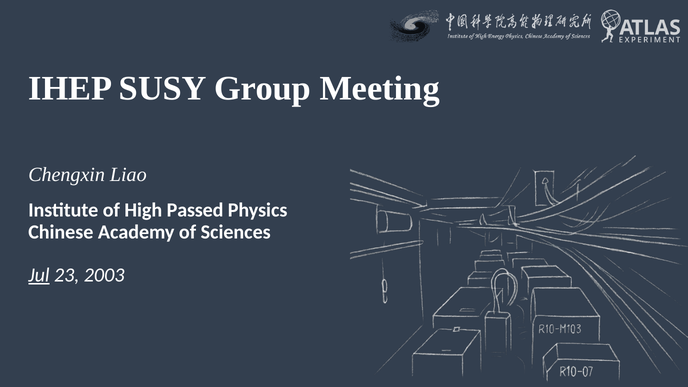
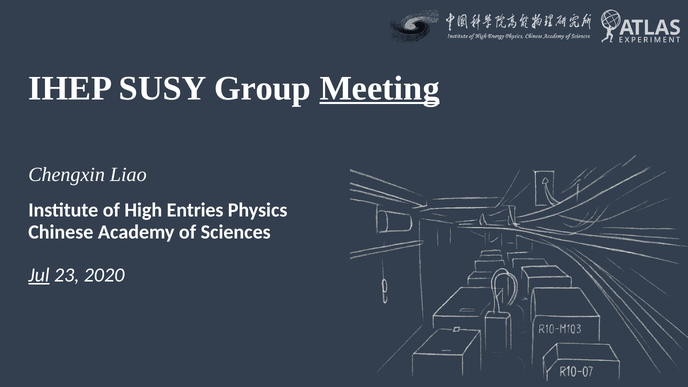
Meeting underline: none -> present (380, 88)
Passed: Passed -> Entries (195, 210)
2003: 2003 -> 2020 (104, 275)
